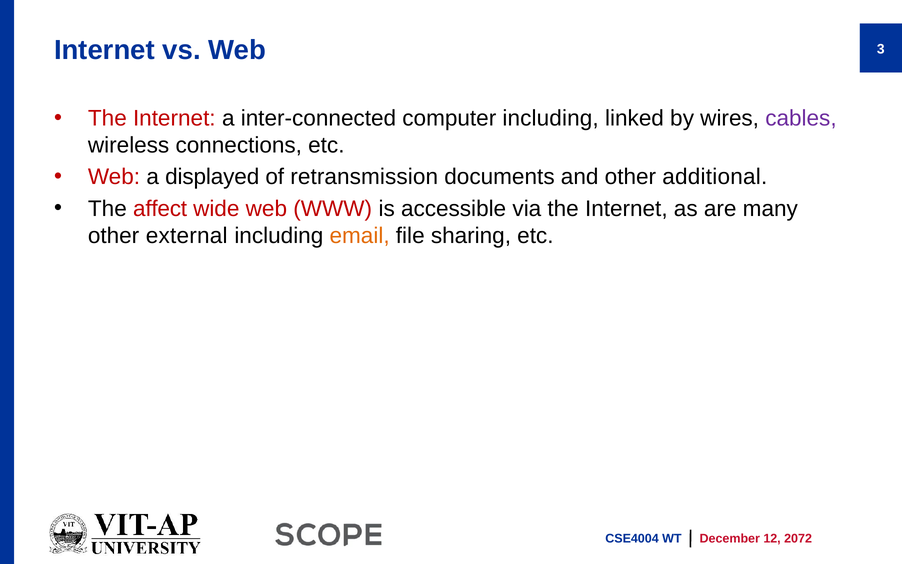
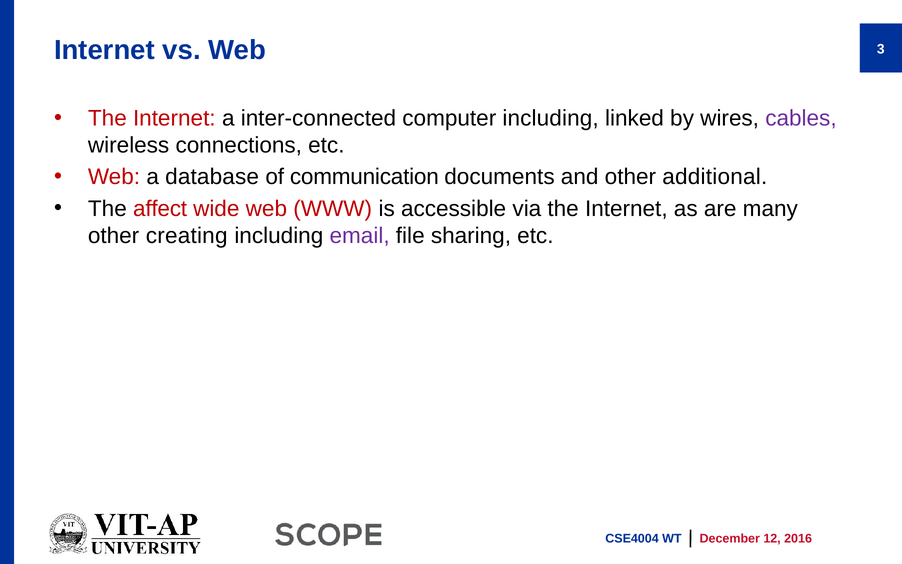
displayed: displayed -> database (212, 177)
retransmission: retransmission -> communication (364, 177)
external: external -> creating (187, 236)
email colour: orange -> purple (360, 236)
2072: 2072 -> 2016 (798, 538)
